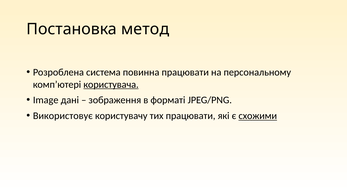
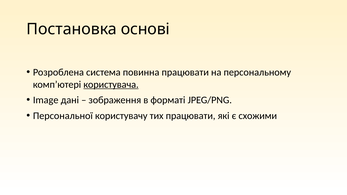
метод: метод -> основі (145, 29)
Використовує: Використовує -> Персональної (63, 116)
схожими underline: present -> none (258, 116)
